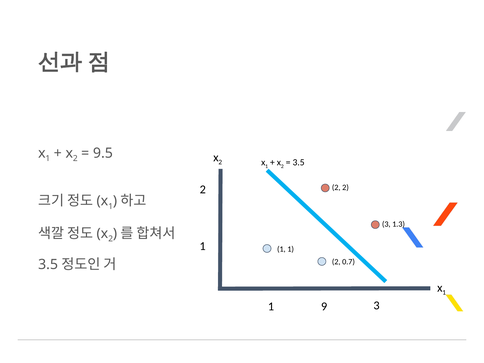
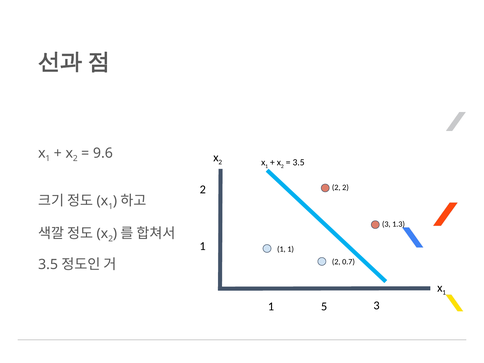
9.5: 9.5 -> 9.6 (103, 153)
9: 9 -> 5 (324, 307)
